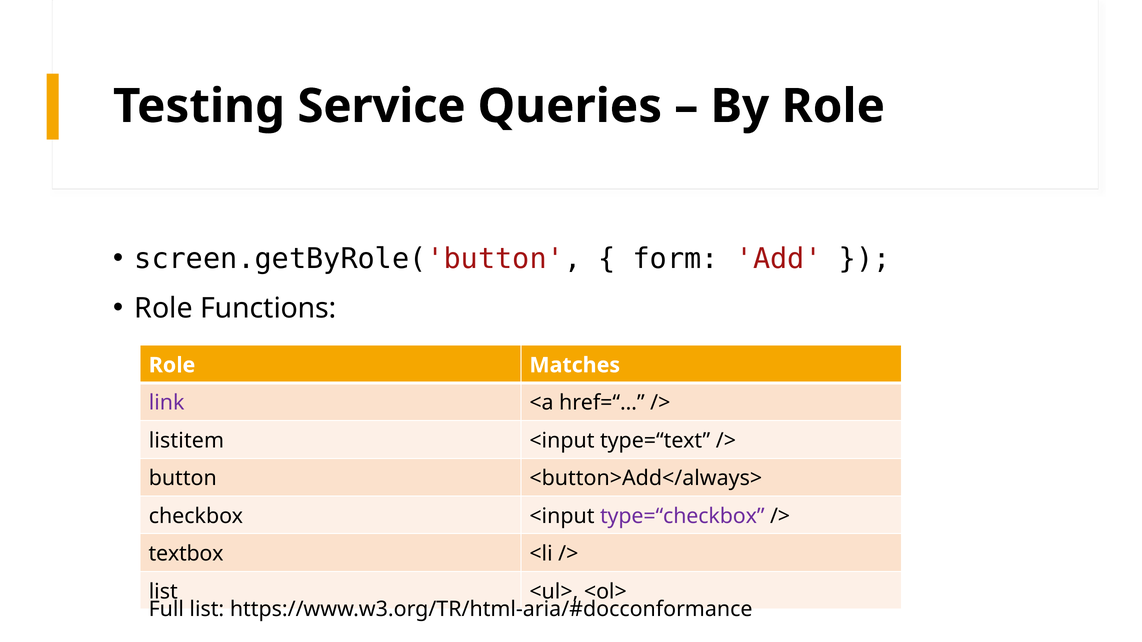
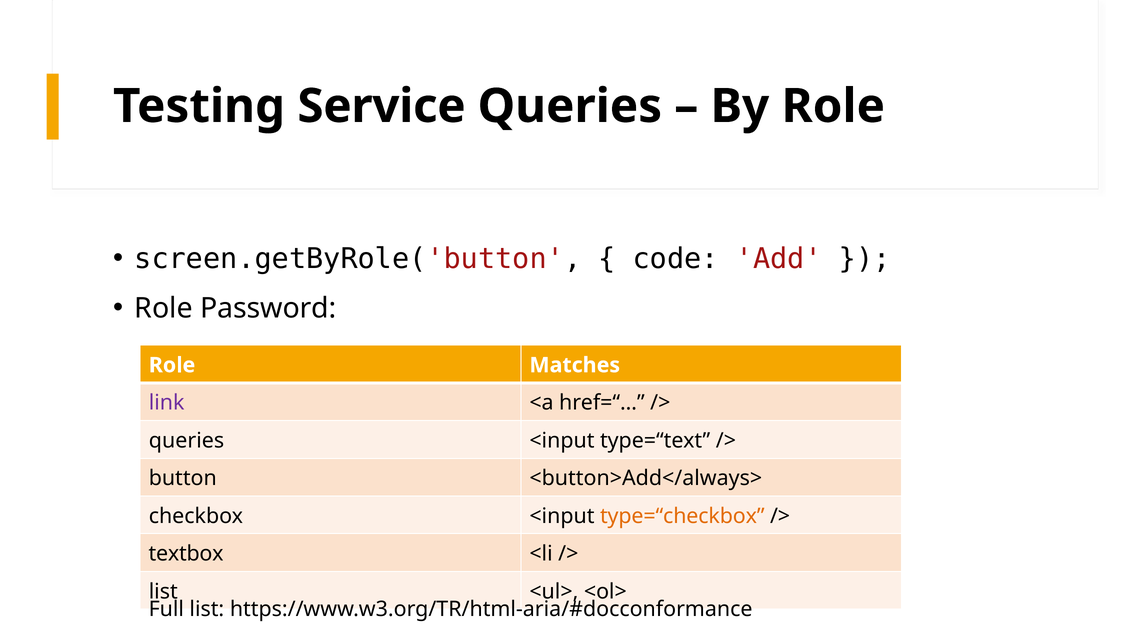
form: form -> code (676, 259)
Functions: Functions -> Password (268, 308)
listitem: listitem -> queries (186, 441)
type=“checkbox colour: purple -> orange (682, 516)
